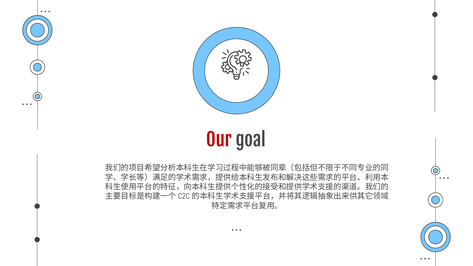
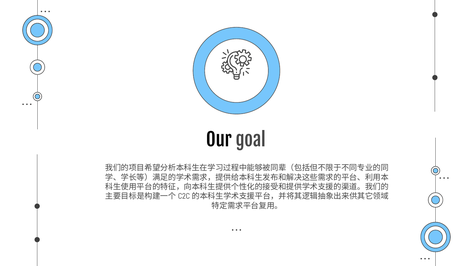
Our colour: red -> black (219, 141)
